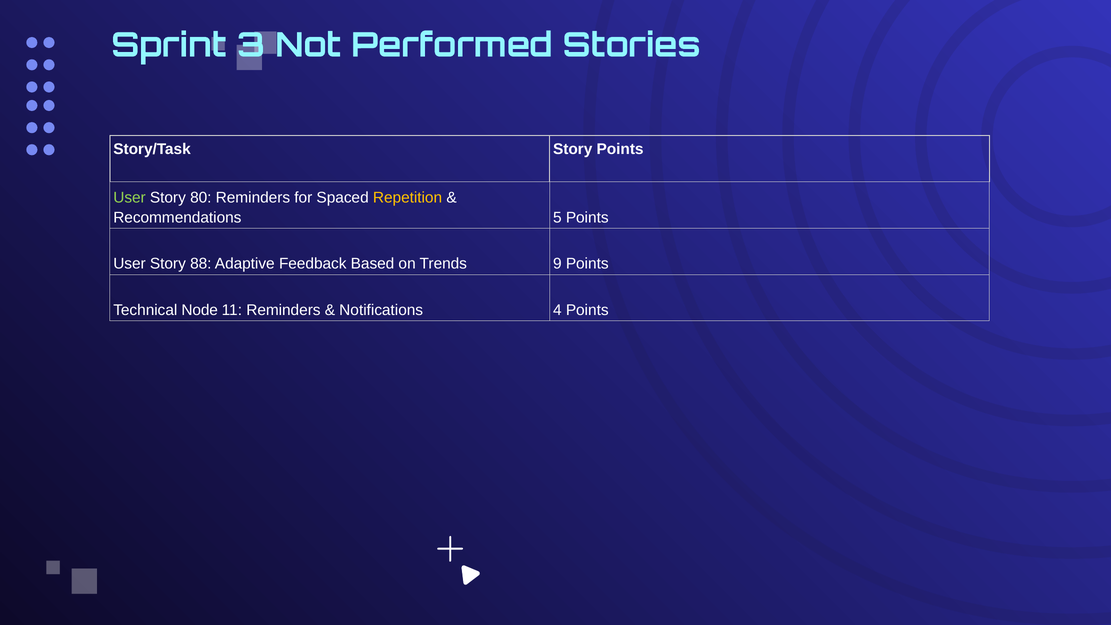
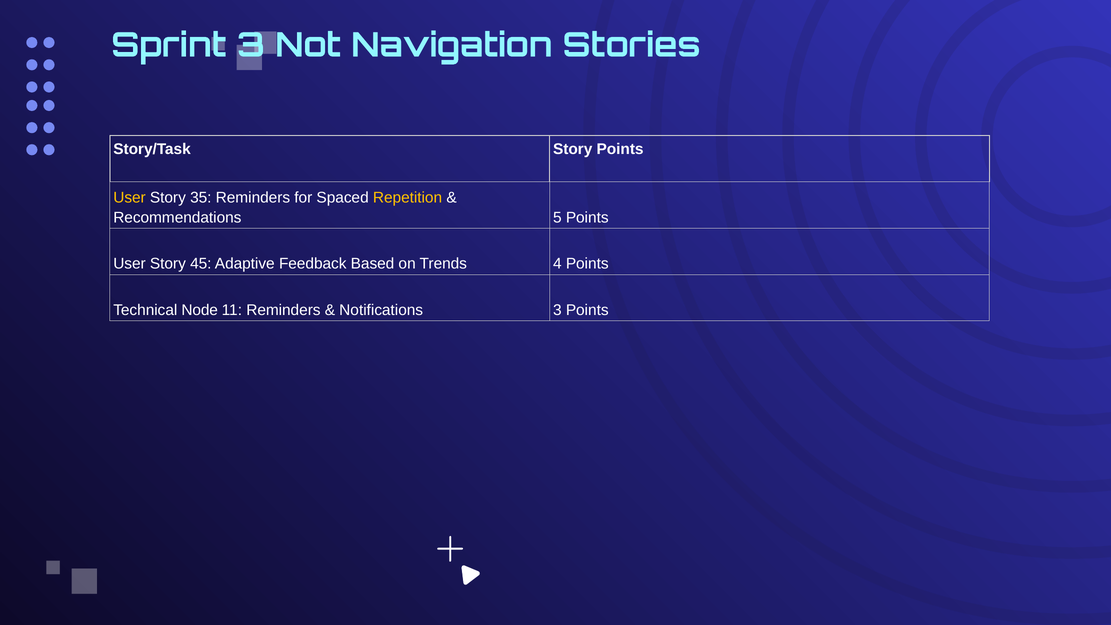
Performed: Performed -> Navigation (452, 45)
User colour: light green -> yellow (130, 198)
80: 80 -> 35 (201, 198)
88: 88 -> 45 (201, 264)
9: 9 -> 4 (557, 264)
Notifications 4: 4 -> 3 (557, 310)
